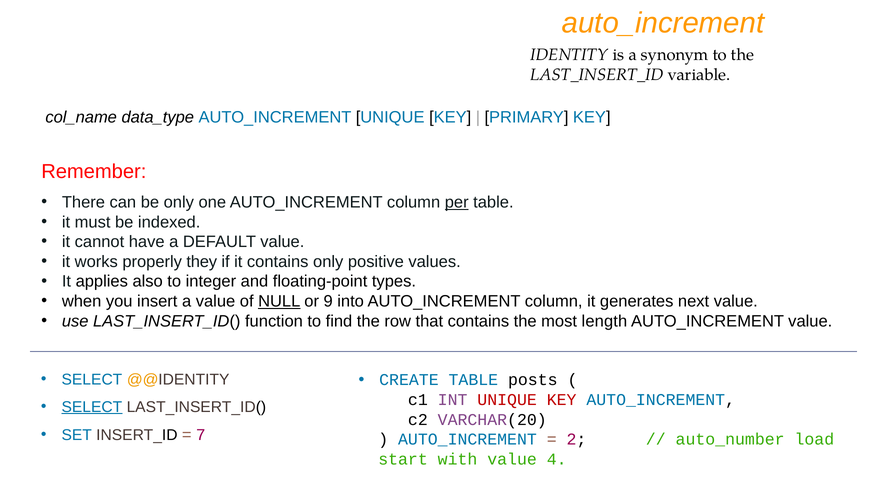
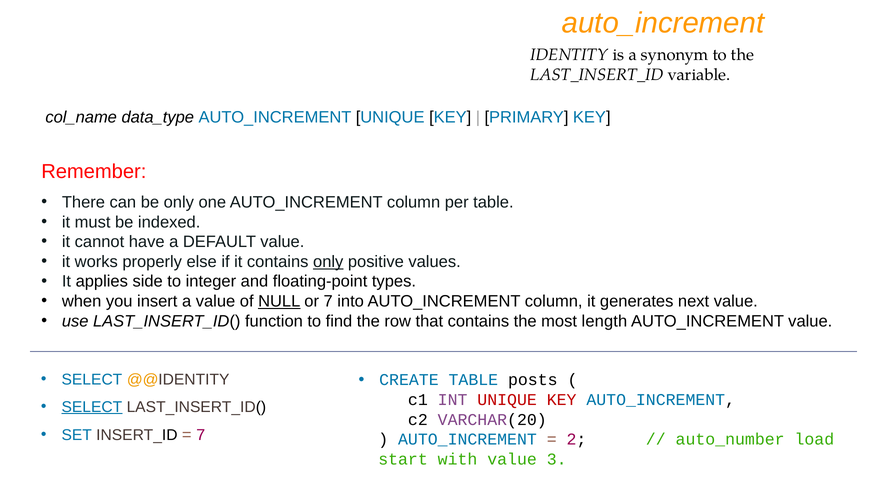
per underline: present -> none (457, 203)
they: they -> else (202, 262)
only underline: none -> present (328, 262)
also: also -> side (148, 282)
or 9: 9 -> 7 (328, 302)
4: 4 -> 3 (557, 460)
